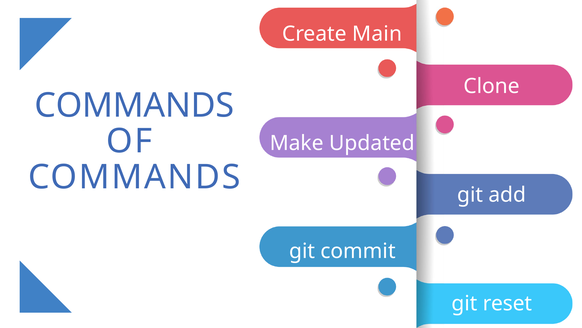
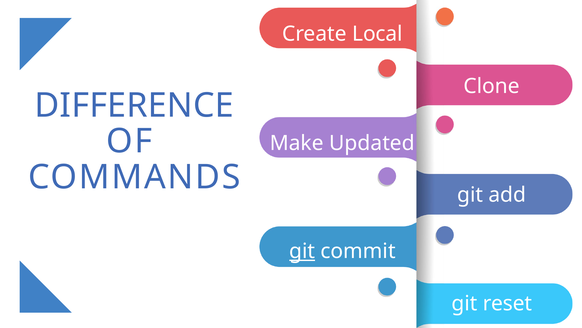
Main: Main -> Local (377, 34)
COMMANDS: COMMANDS -> DIFFERENCE (134, 105)
git underline: none -> present (302, 251)
